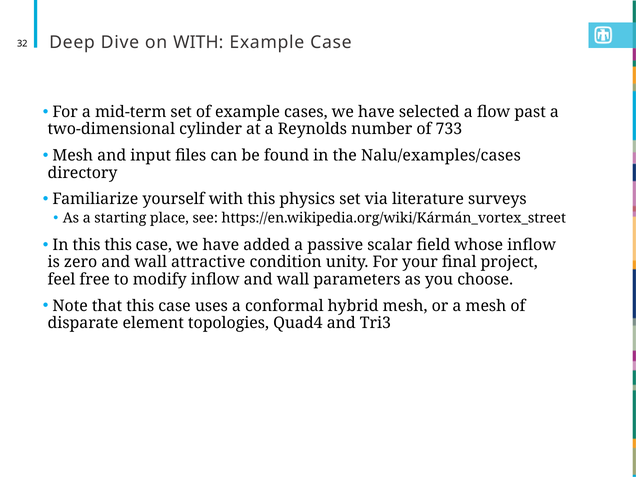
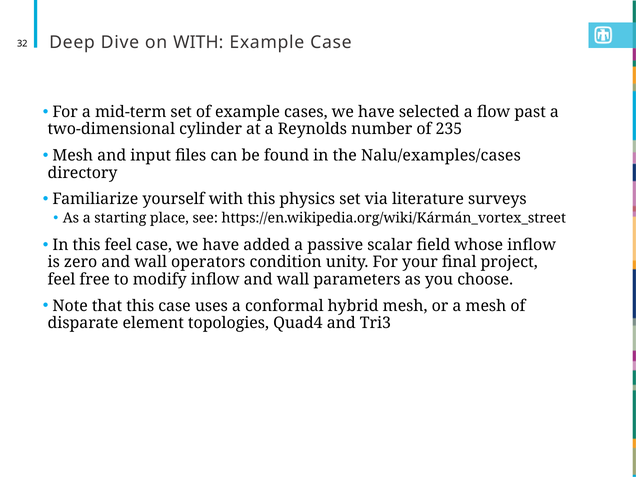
733: 733 -> 235 (449, 129)
this this: this -> feel (118, 245)
attractive: attractive -> operators (208, 262)
